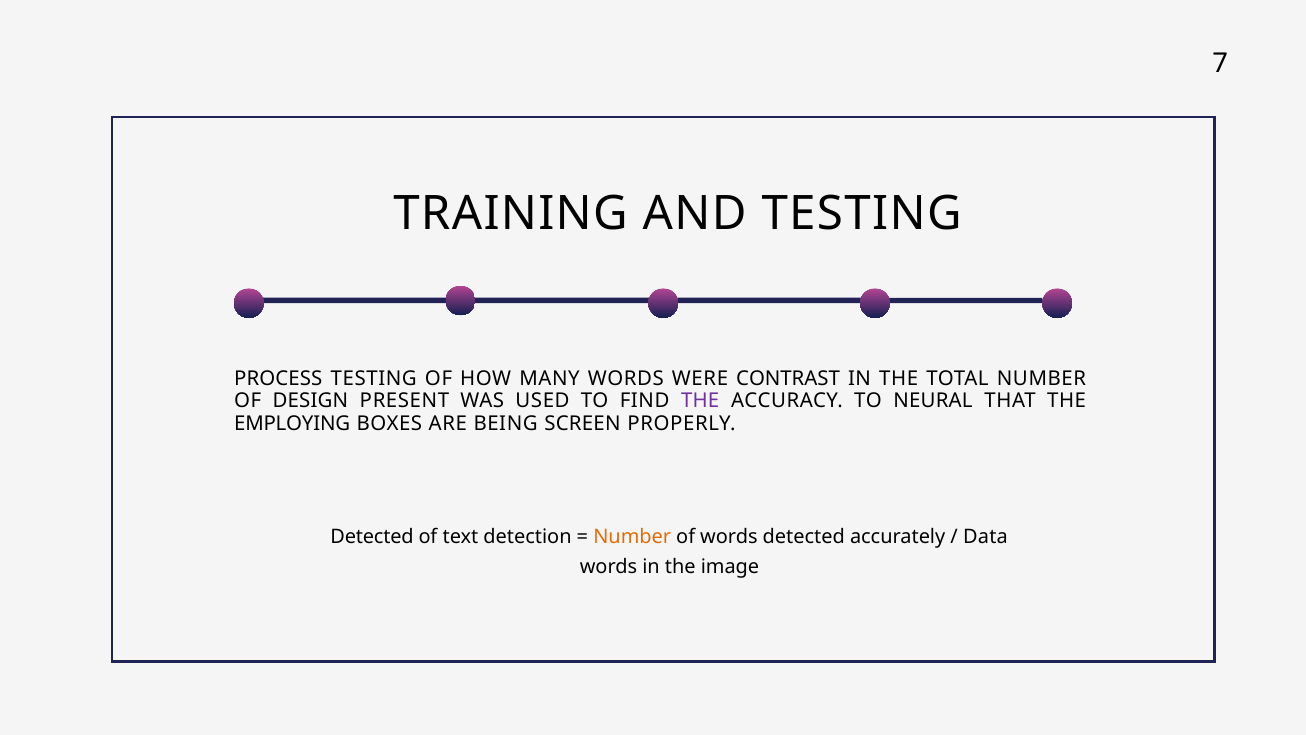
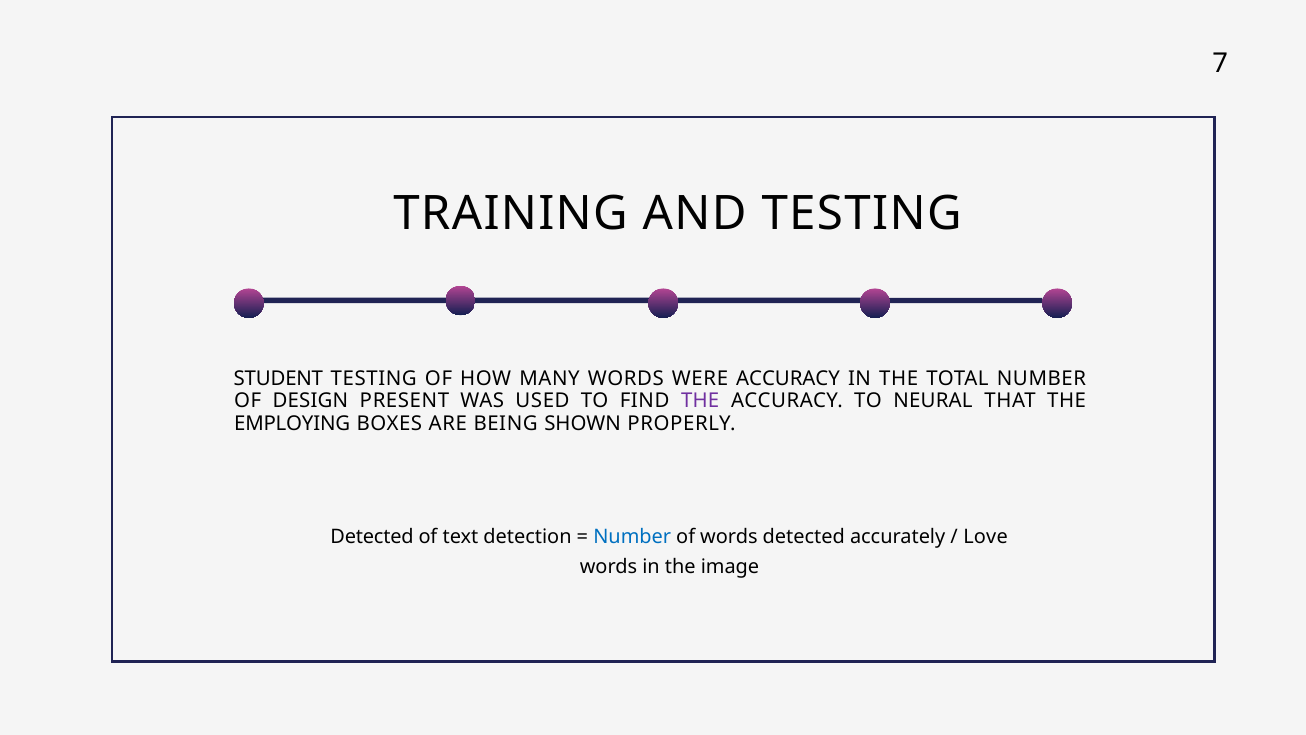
PROCESS: PROCESS -> STUDENT (278, 378)
WERE CONTRAST: CONTRAST -> ACCURACY (788, 378)
SCREEN: SCREEN -> SHOWN (583, 423)
Number colour: orange -> blue (632, 537)
Data: Data -> Love (986, 537)
